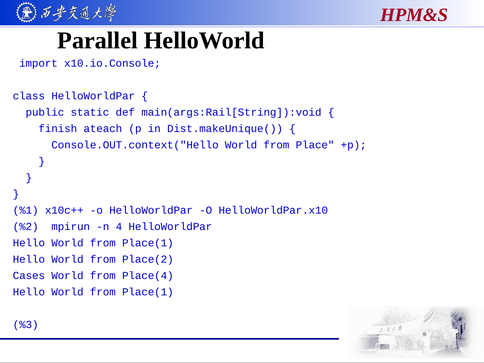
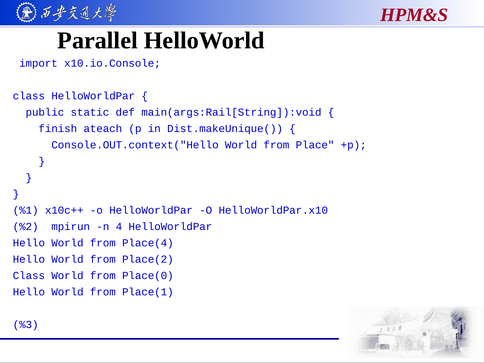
Place(1: Place(1 -> Place(4 (148, 243)
Cases: Cases -> Class (29, 276)
Place(4: Place(4 -> Place(0 (148, 276)
